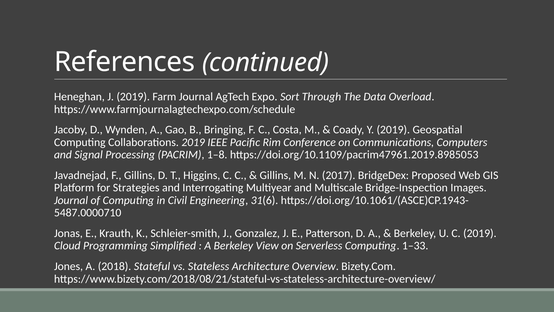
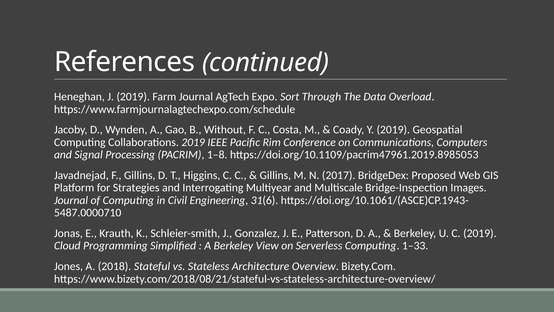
Bringing: Bringing -> Without (225, 130)
